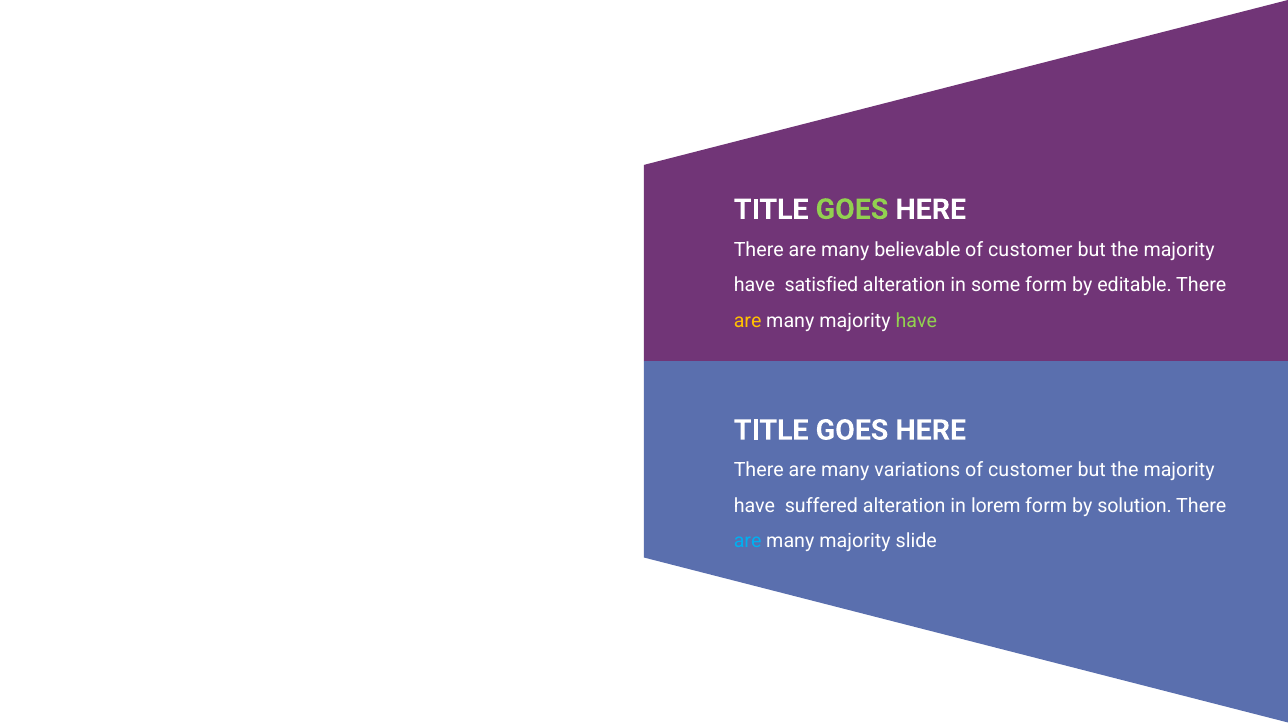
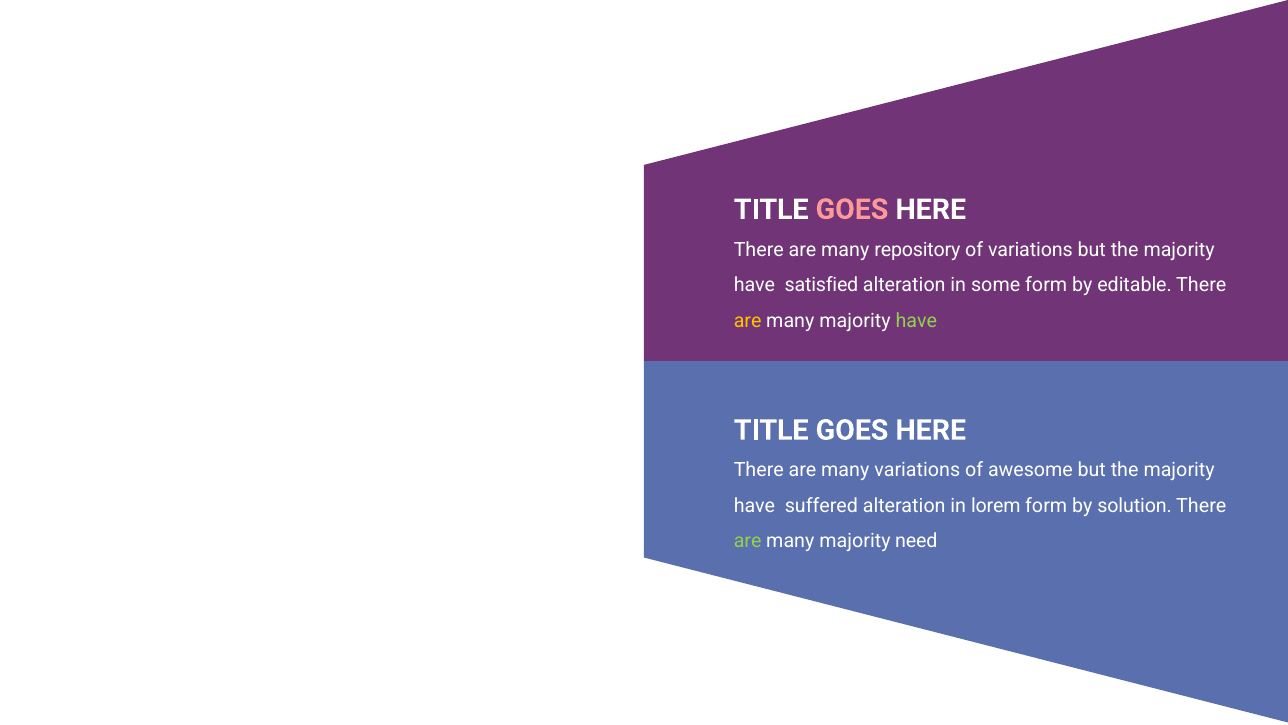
GOES colour: light green -> pink (852, 209)
believable: believable -> repository (917, 249)
customer: customer -> variations (1030, 249)
variations of customer: customer -> awesome (1030, 470)
are colour: light blue -> light green (748, 541)
slide: slide -> need (916, 541)
